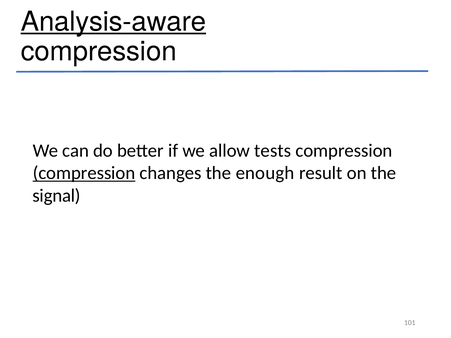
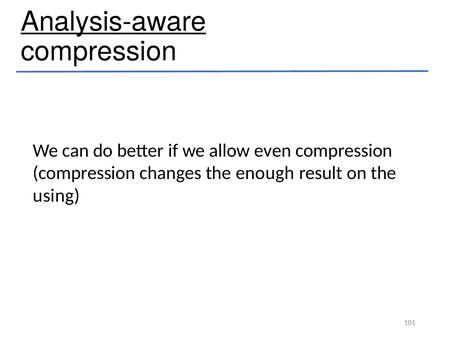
tests: tests -> even (273, 151)
compression underline: present -> none (84, 173)
signal: signal -> using (56, 196)
